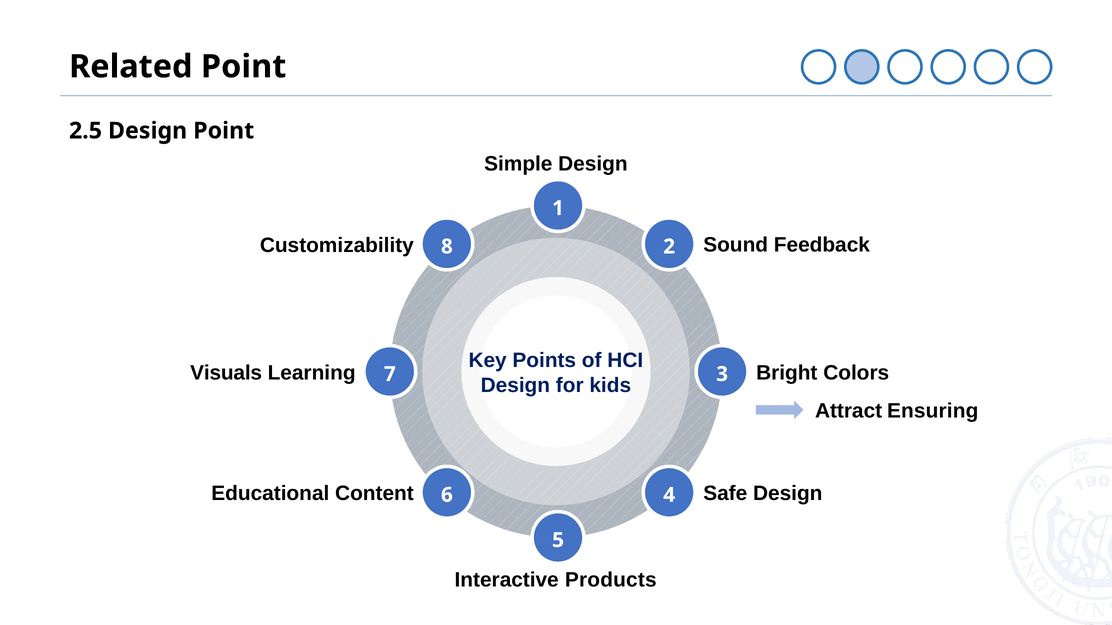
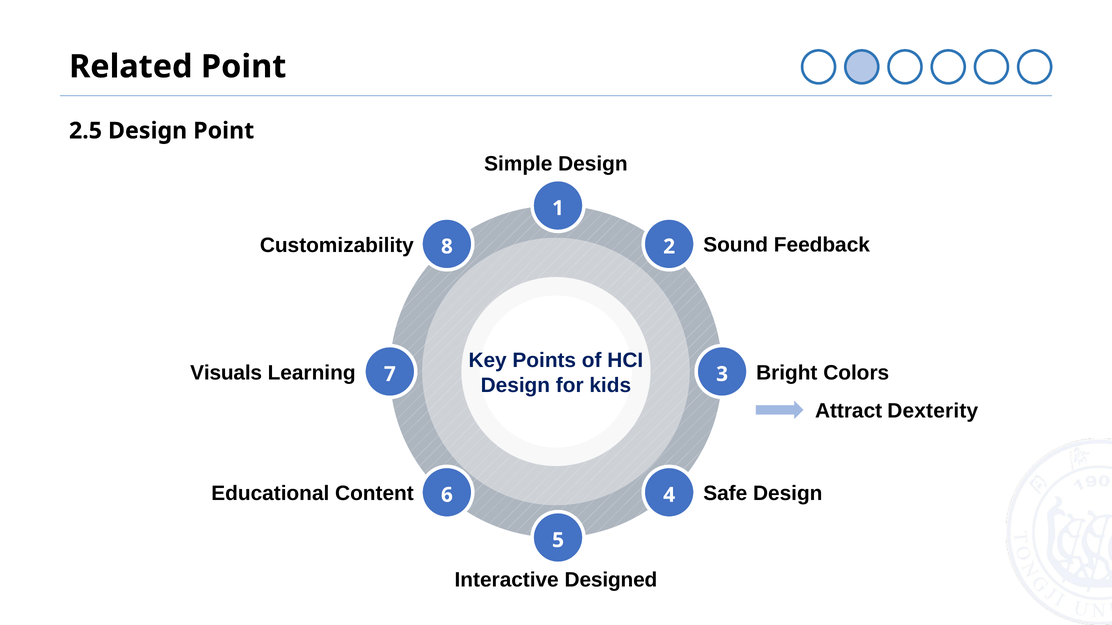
Ensuring: Ensuring -> Dexterity (933, 411)
Products: Products -> Designed (611, 580)
